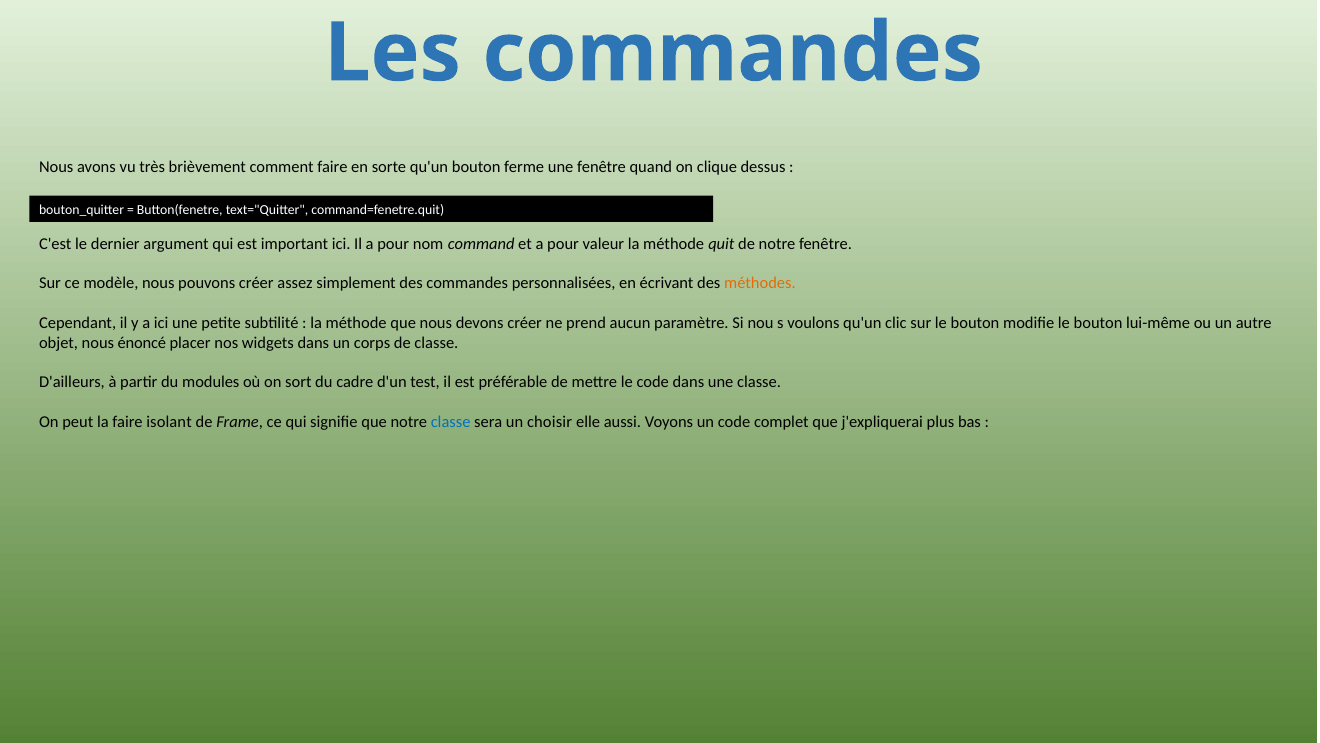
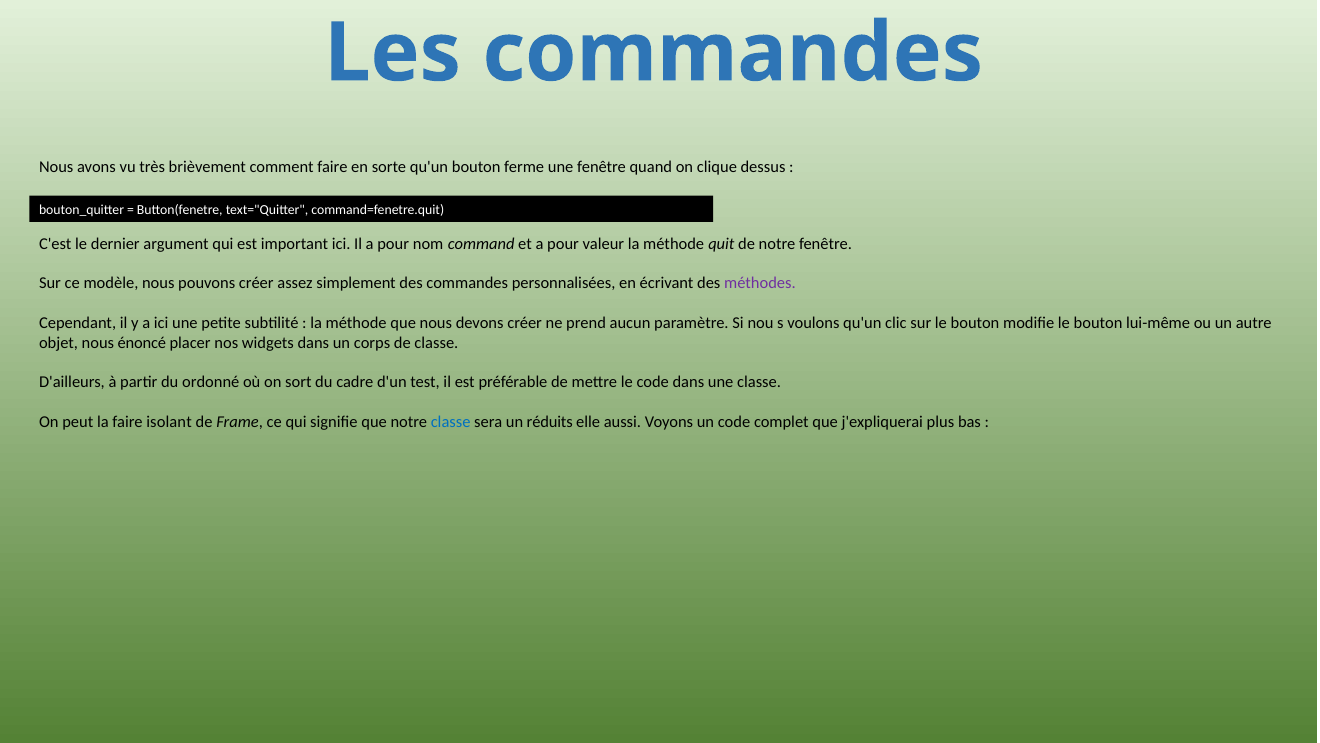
méthodes colour: orange -> purple (760, 283)
modules: modules -> ordonné (211, 382)
choisir: choisir -> réduits (550, 422)
